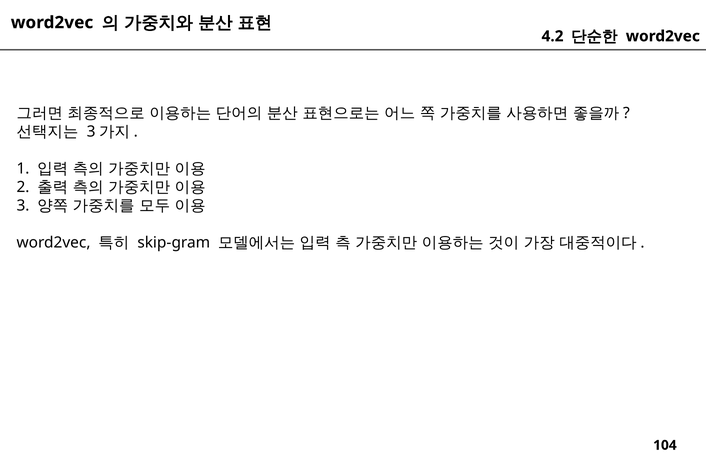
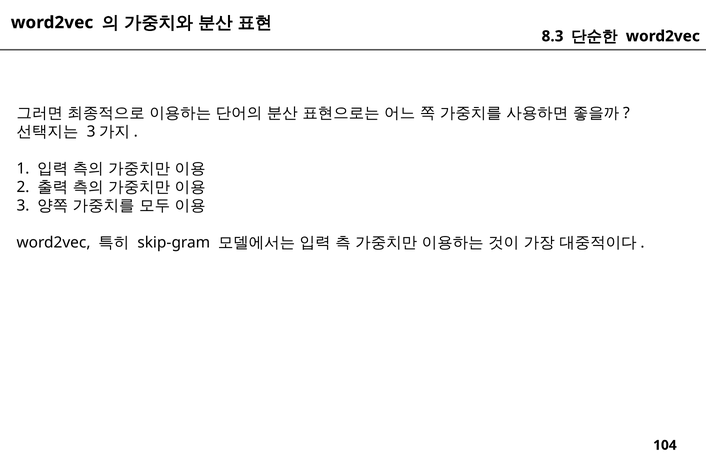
4.2: 4.2 -> 8.3 (553, 36)
